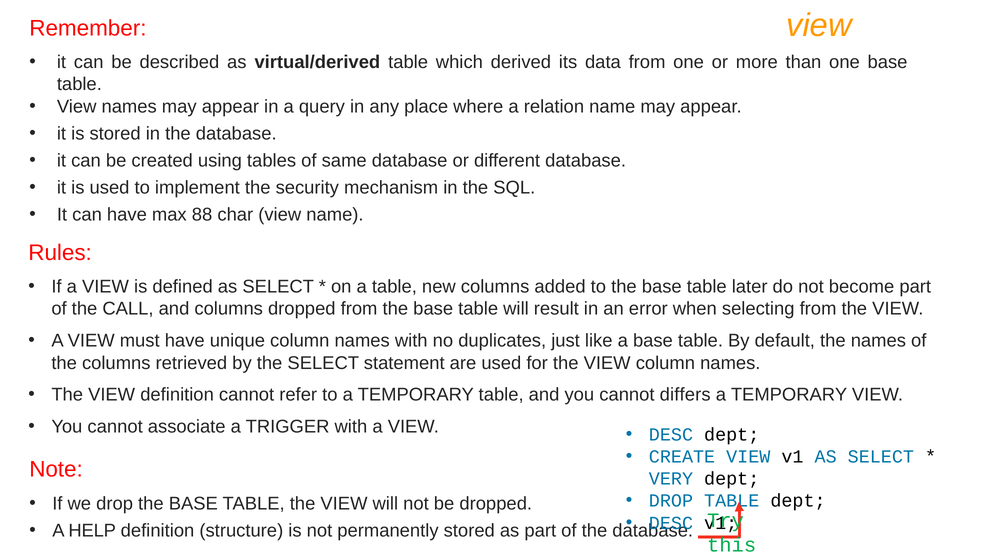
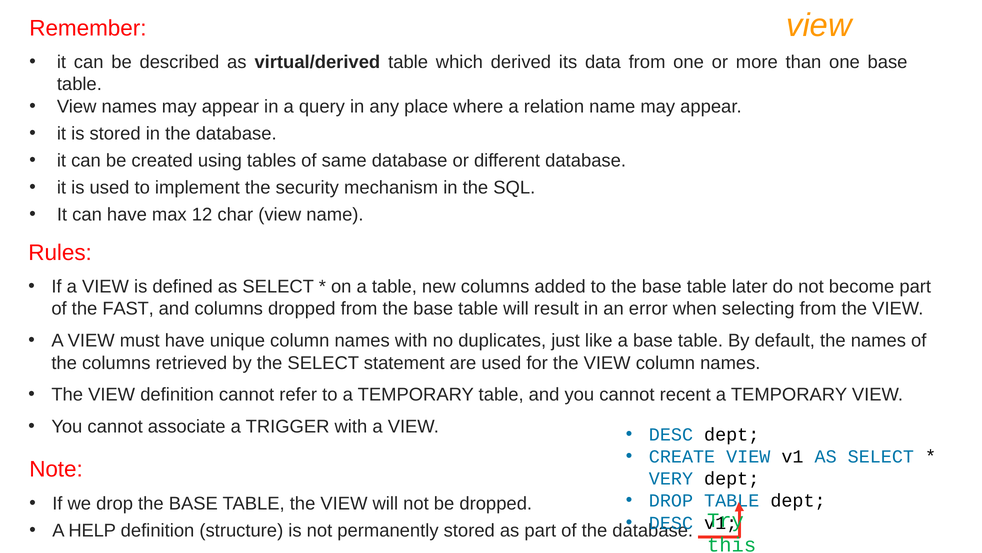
88: 88 -> 12 (202, 214)
CALL: CALL -> FAST (128, 309)
differs: differs -> recent (685, 394)
